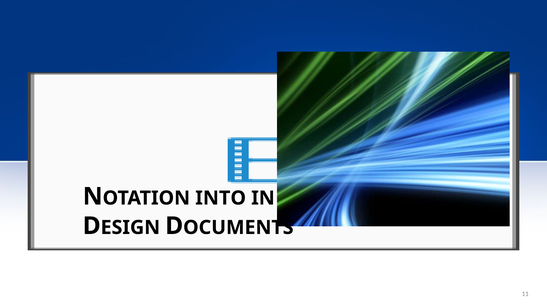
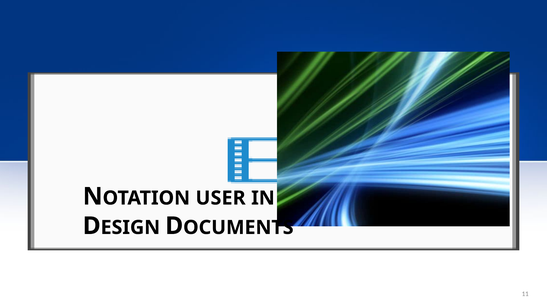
INTO: INTO -> USER (221, 198)
